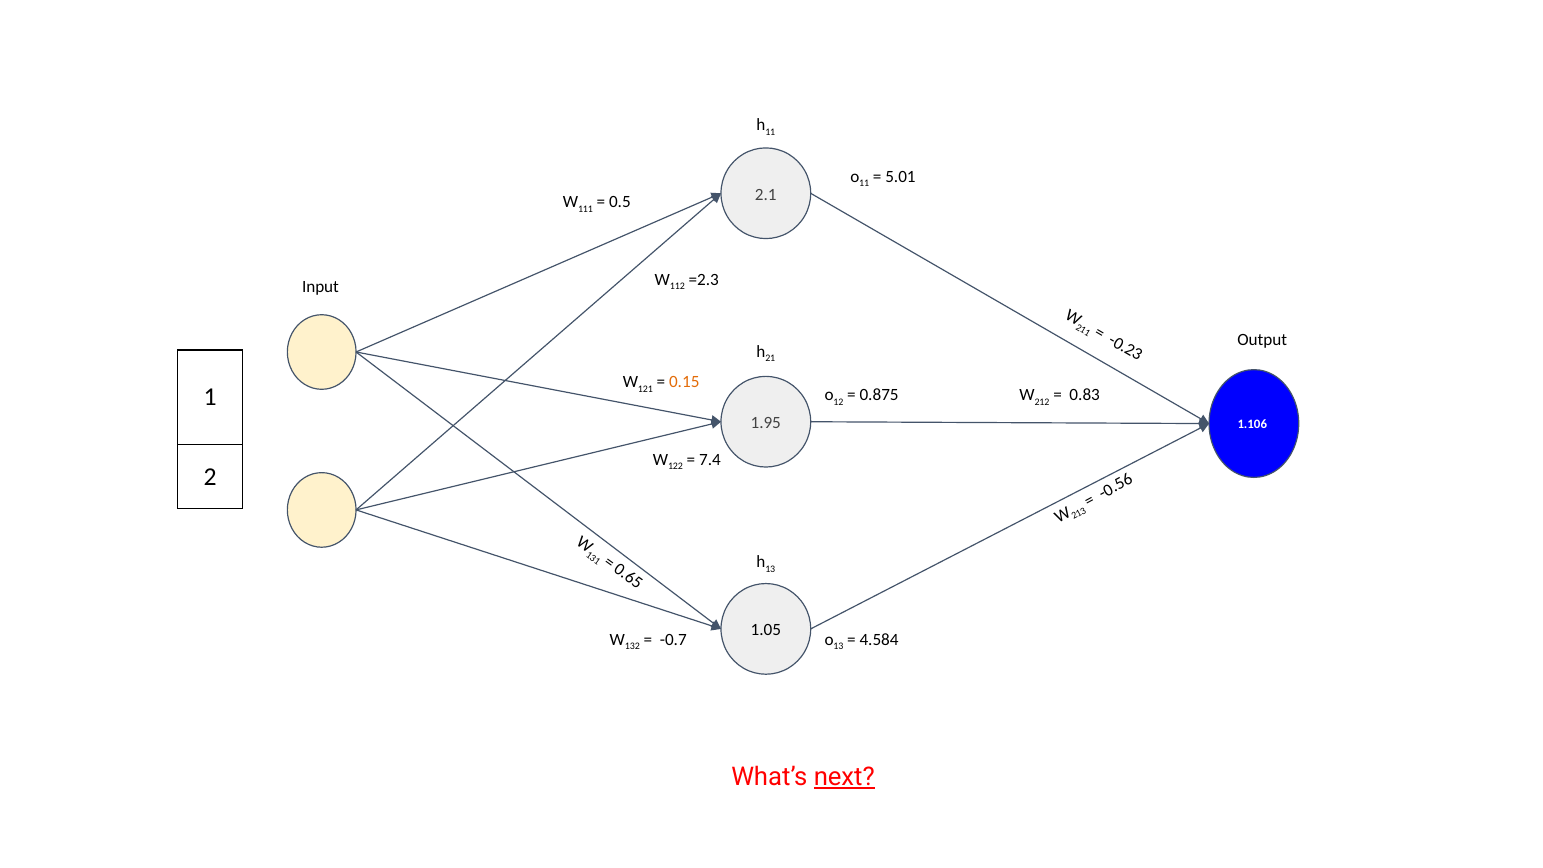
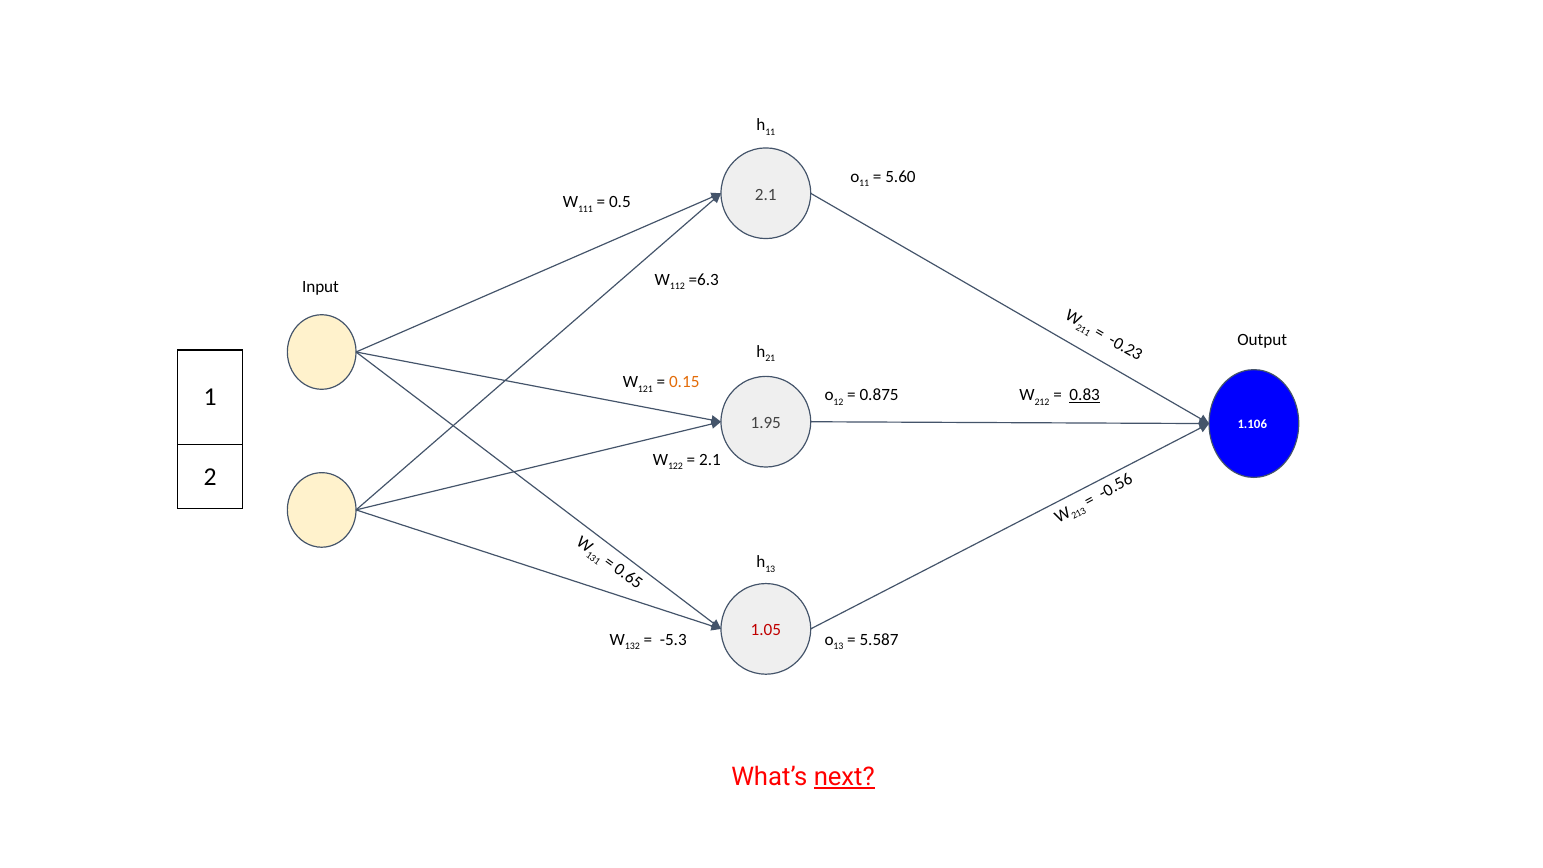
5.01: 5.01 -> 5.60 (900, 176)
=2.3: =2.3 -> =6.3 (704, 279)
0.83 underline: none -> present (1085, 395)
7.4: 7.4 -> 2.1 (710, 459)
1.05 colour: black -> red (766, 630)
-0.7: -0.7 -> -5.3 (673, 639)
4.584: 4.584 -> 5.587 (879, 639)
